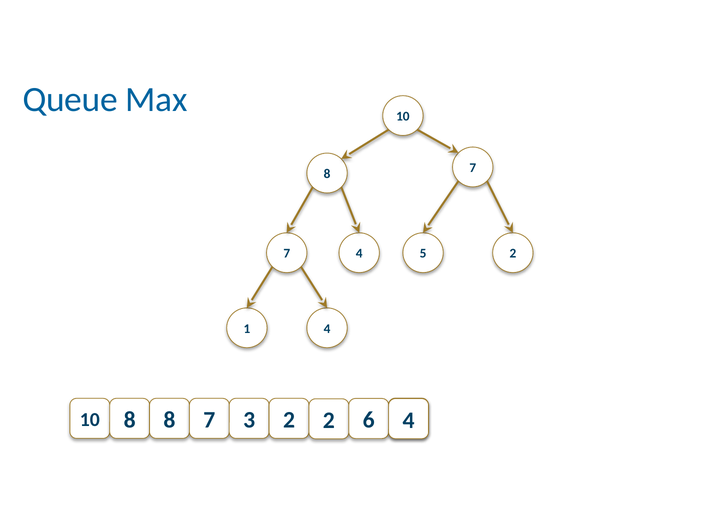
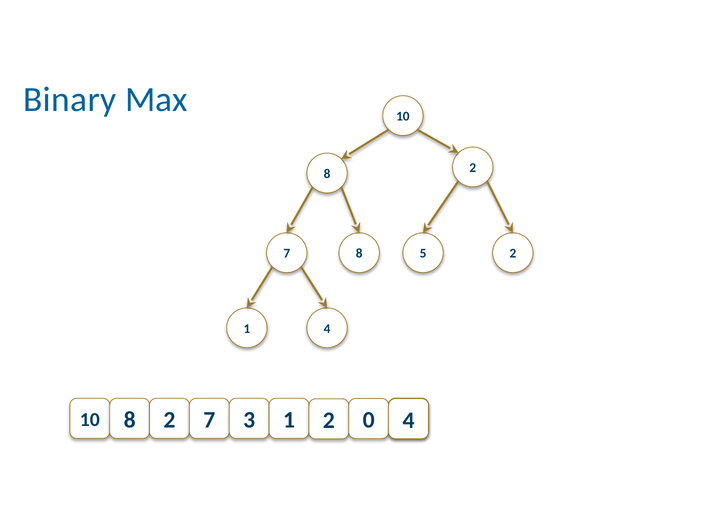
Queue: Queue -> Binary (70, 100)
7: 7 -> 2 (473, 168)
7 4: 4 -> 8 (359, 253)
8: 8 -> 2 (169, 420)
3 2: 2 -> 1 (289, 420)
6: 6 -> 0 (369, 420)
